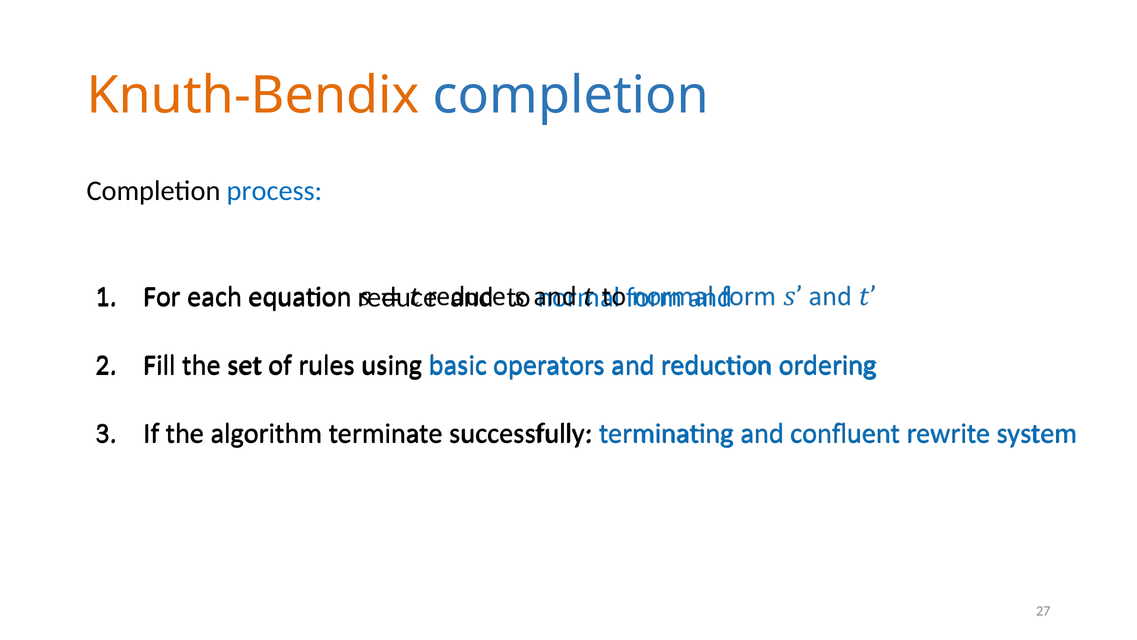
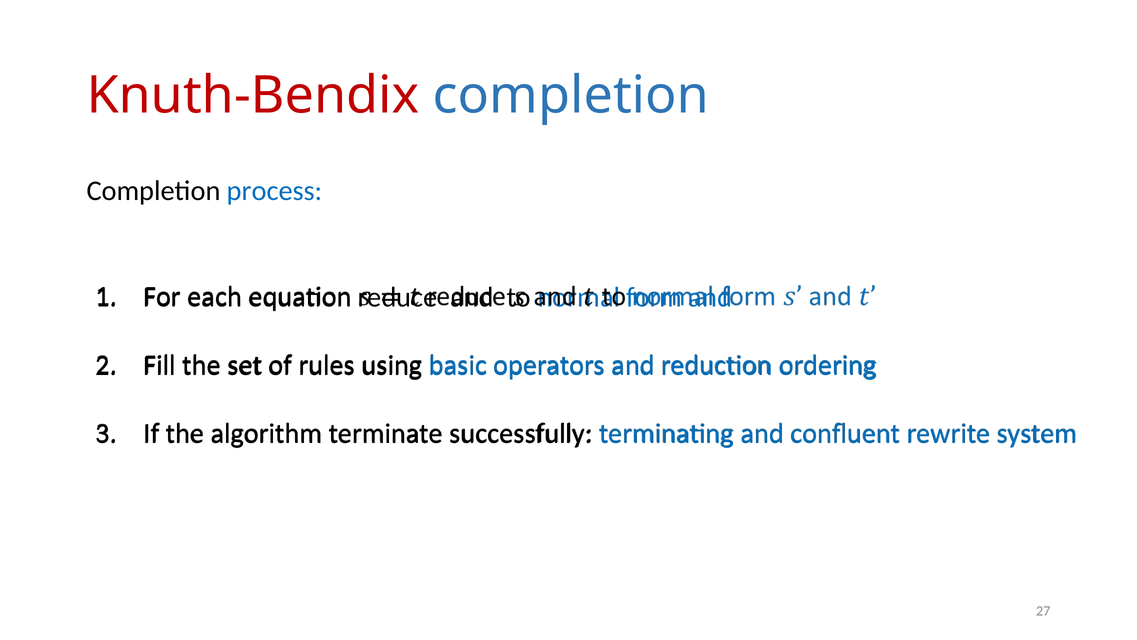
Knuth-Bendix colour: orange -> red (253, 96)
